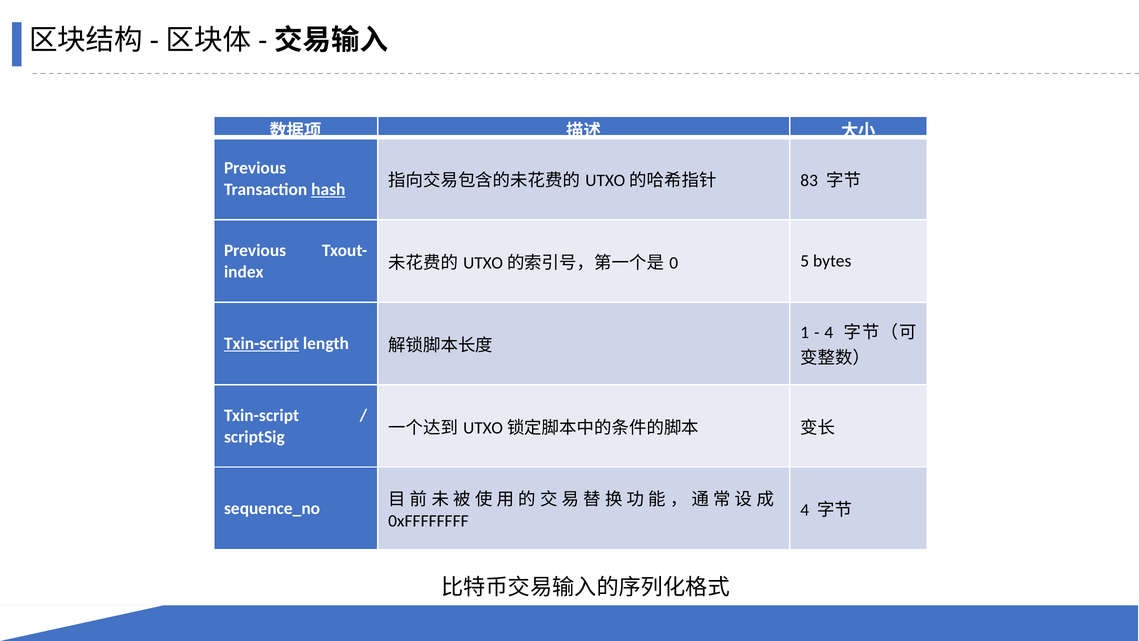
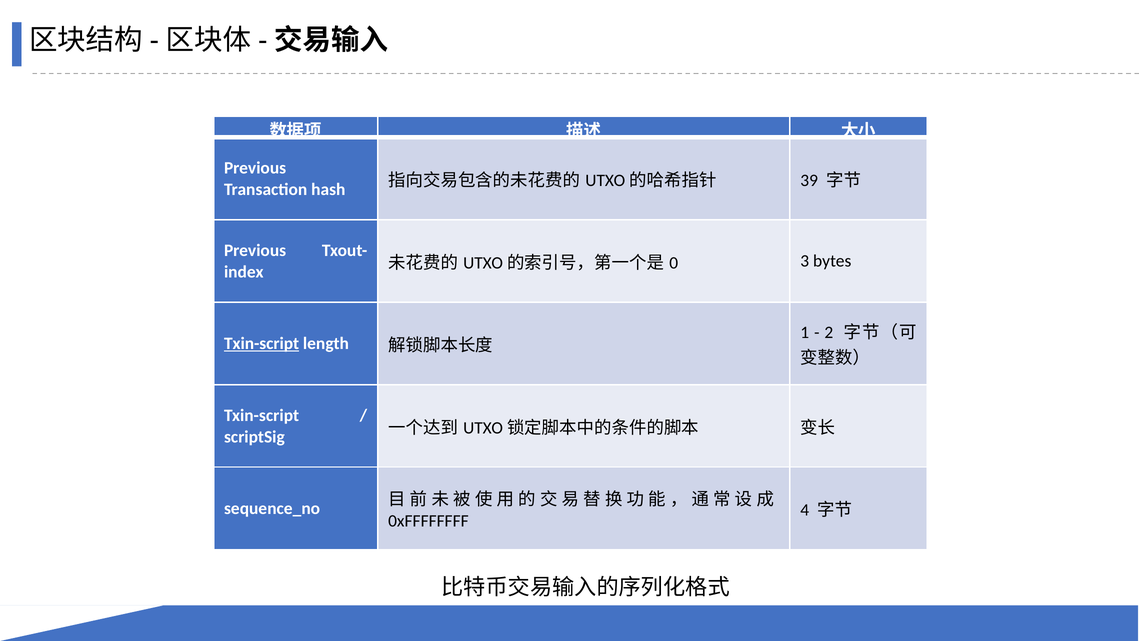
83: 83 -> 39 (809, 180)
hash underline: present -> none (328, 189)
5: 5 -> 3 (805, 261)
4: 4 -> 2 (829, 333)
